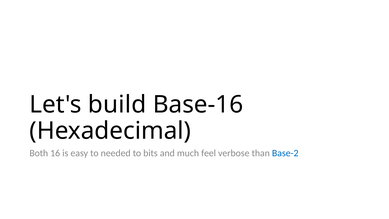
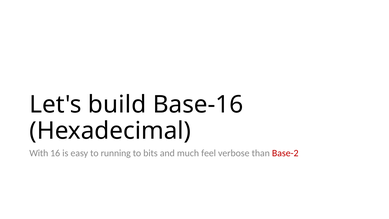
Both: Both -> With (39, 153)
needed: needed -> running (116, 153)
Base-2 colour: blue -> red (285, 153)
